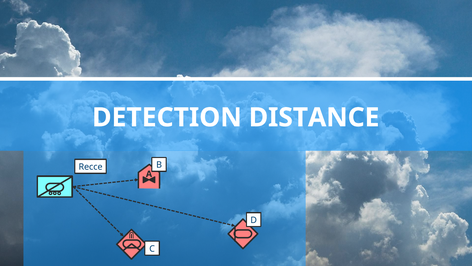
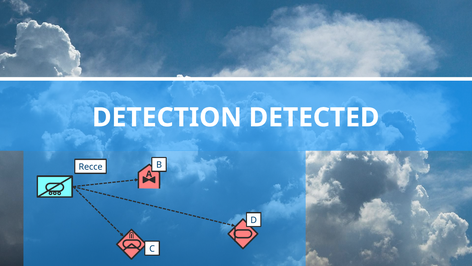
DISTANCE: DISTANCE -> DETECTED (314, 117)
